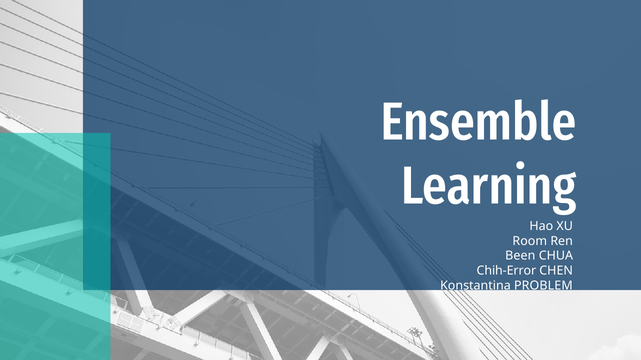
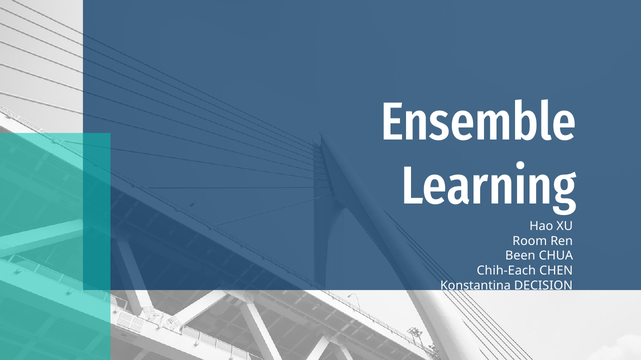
Chih-Error: Chih-Error -> Chih-Each (506, 271)
PROBLEM: PROBLEM -> DECISION (543, 286)
